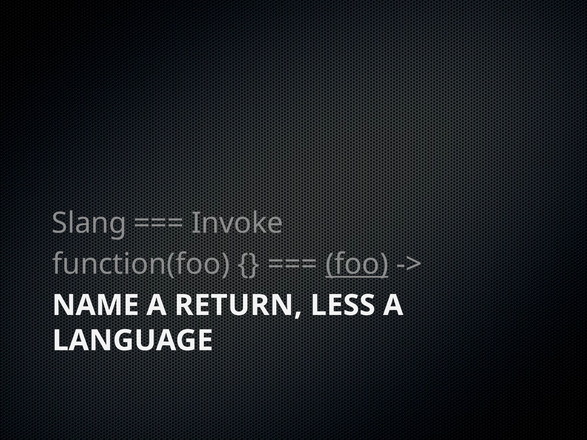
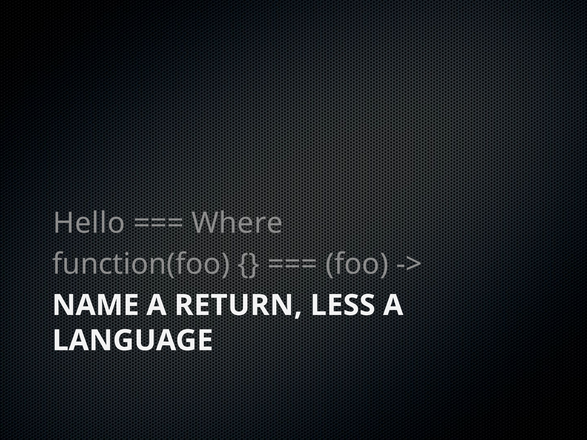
Slang: Slang -> Hello (89, 223)
Invoke: Invoke -> Where (237, 223)
foo underline: present -> none (357, 264)
